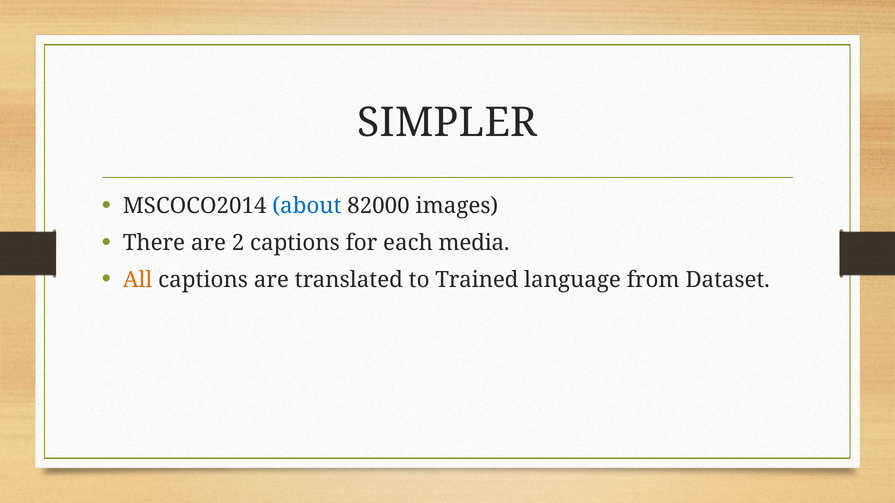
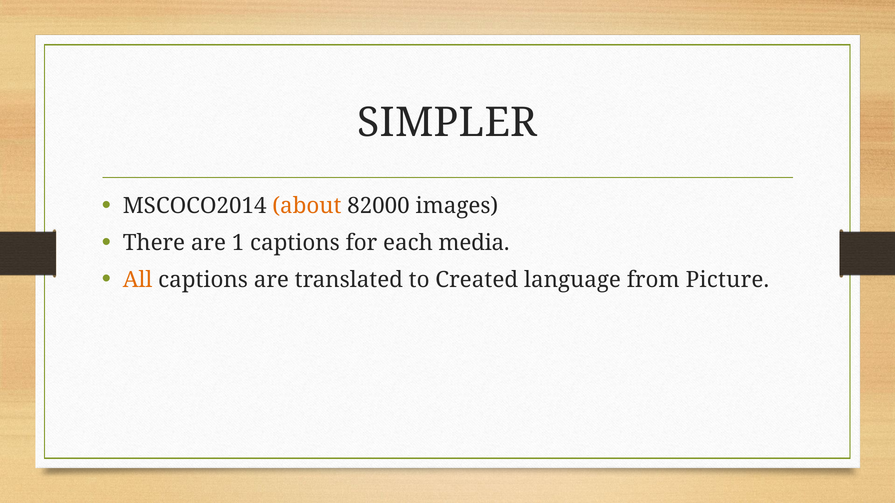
about colour: blue -> orange (307, 206)
2: 2 -> 1 (238, 243)
Trained: Trained -> Created (477, 280)
Dataset: Dataset -> Picture (727, 280)
